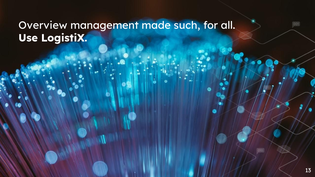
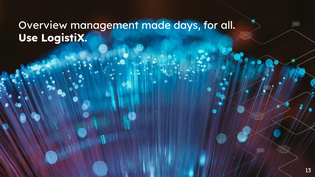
such: such -> days (187, 25)
